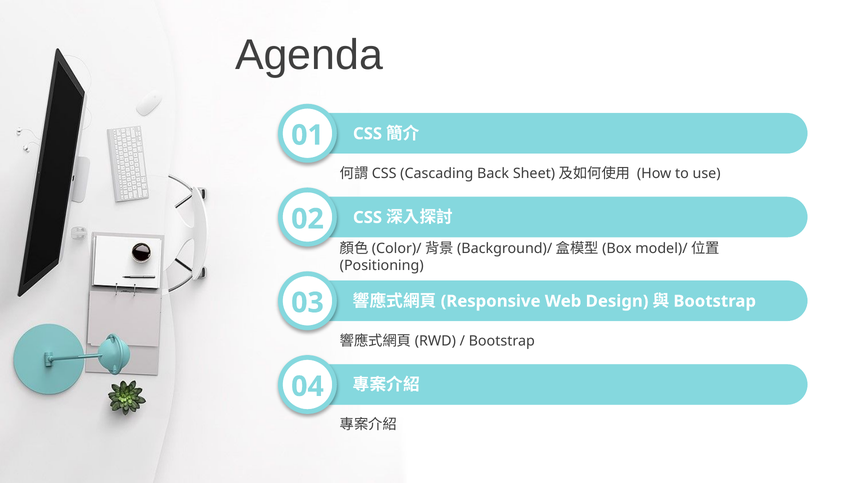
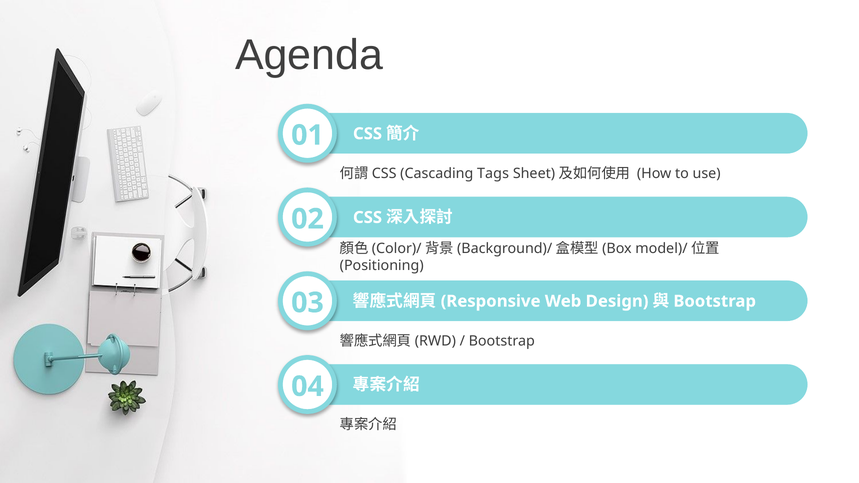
Back: Back -> Tags (493, 173)
